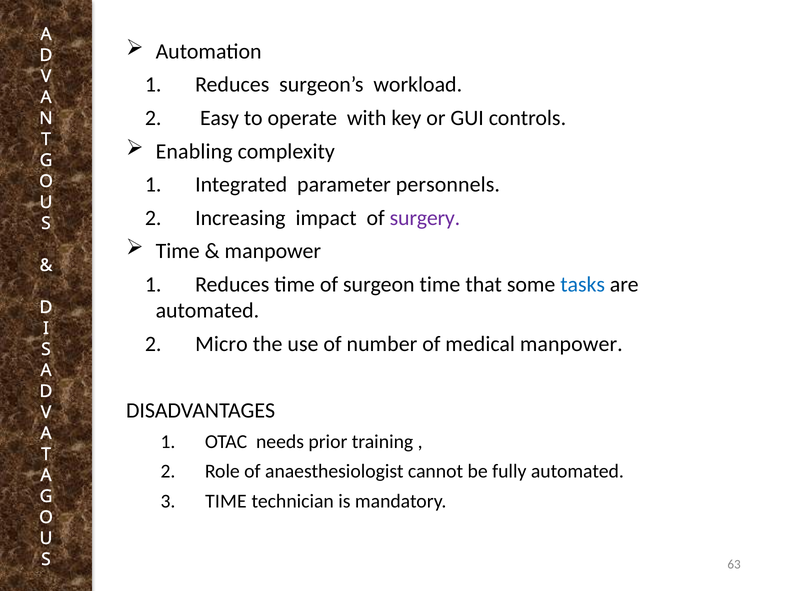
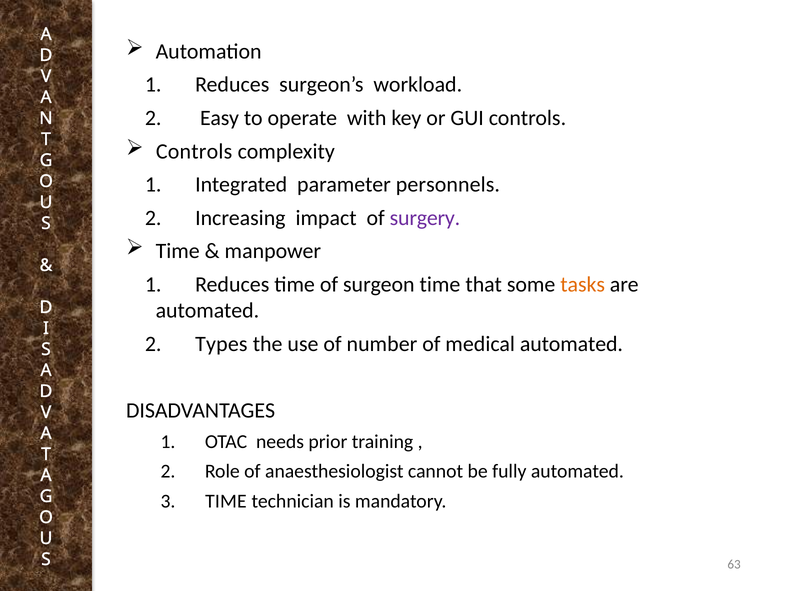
Enabling: Enabling -> Controls (194, 151)
tasks colour: blue -> orange (583, 284)
Micro: Micro -> Types (221, 344)
medical manpower: manpower -> automated (571, 344)
